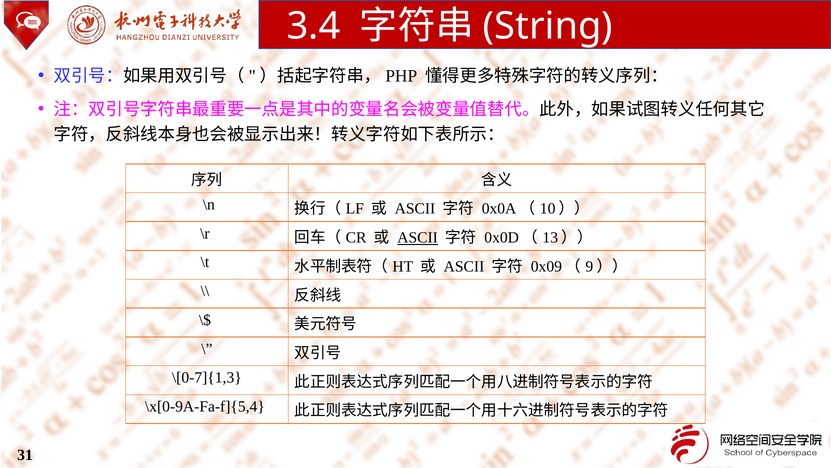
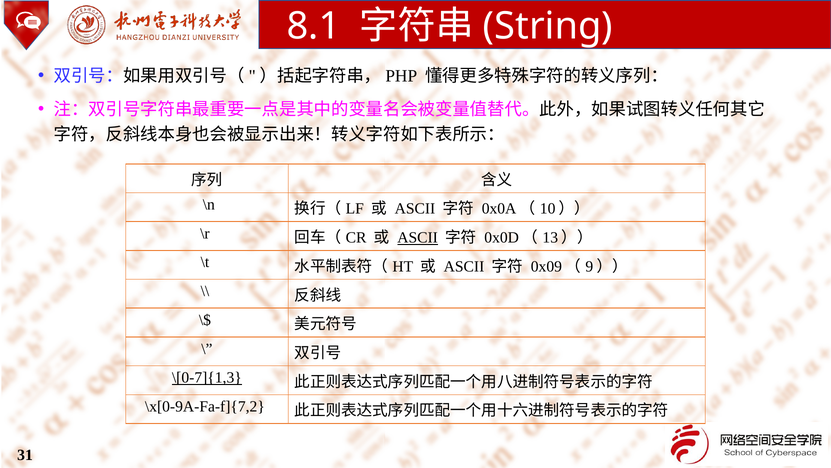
3.4: 3.4 -> 8.1 (314, 26)
\[0-7]{1,3 underline: none -> present (207, 377)
\x[0-9A-Fa-f]{5,4: \x[0-9A-Fa-f]{5,4 -> \x[0-9A-Fa-f]{7,2 (205, 406)
